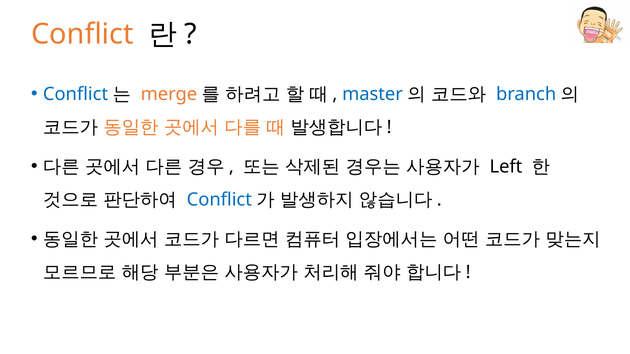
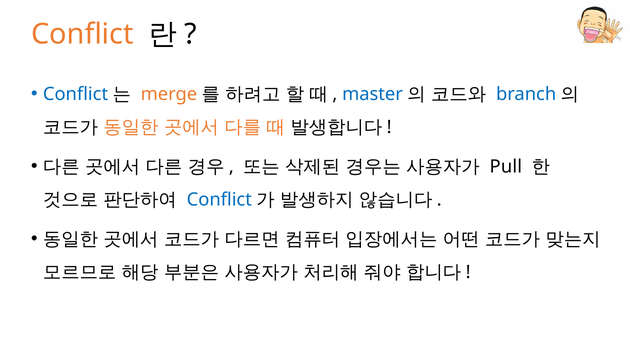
Left: Left -> Pull (506, 167)
